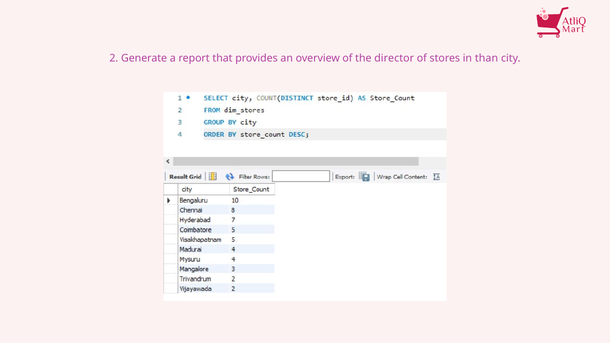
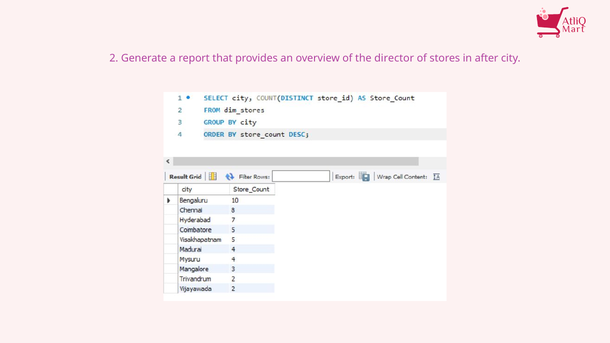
than: than -> after (487, 58)
